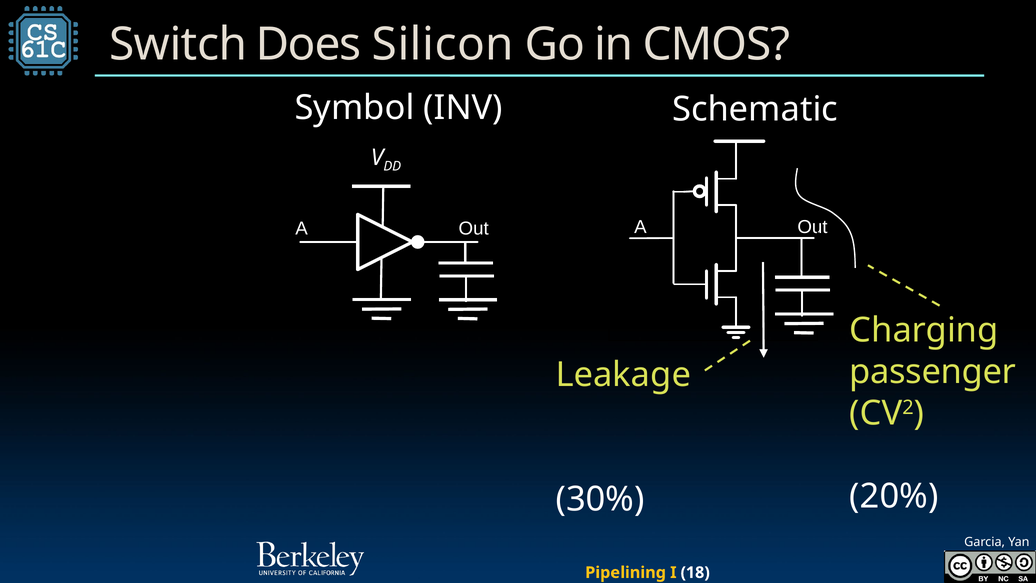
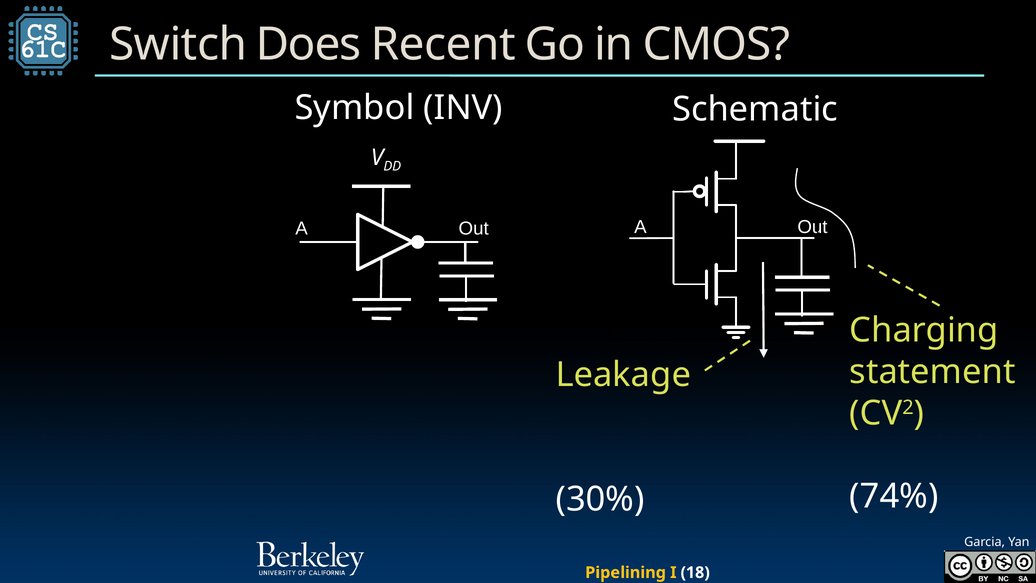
Silicon: Silicon -> Recent (443, 45)
passenger: passenger -> statement (933, 372)
20%: 20% -> 74% (894, 496)
